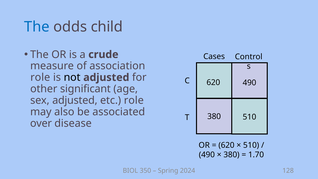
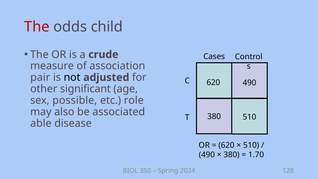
The colour: blue -> red (37, 27)
role: role -> pair (40, 77)
sex adjusted: adjusted -> possible (75, 100)
over: over -> able (41, 123)
